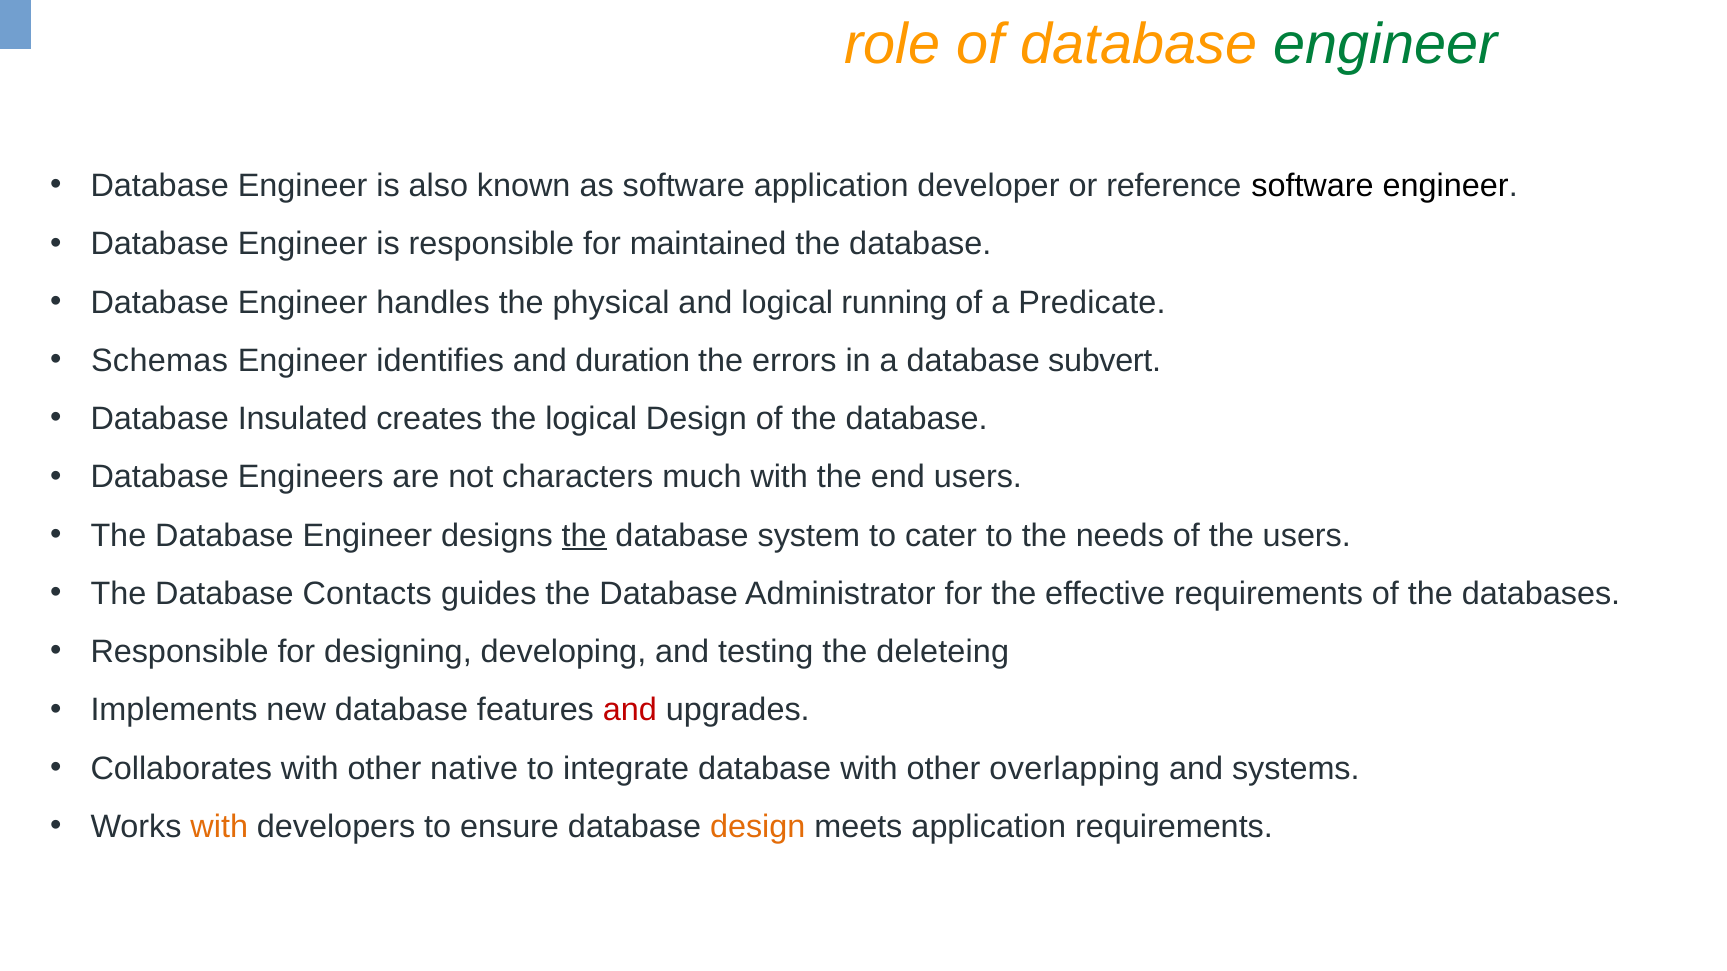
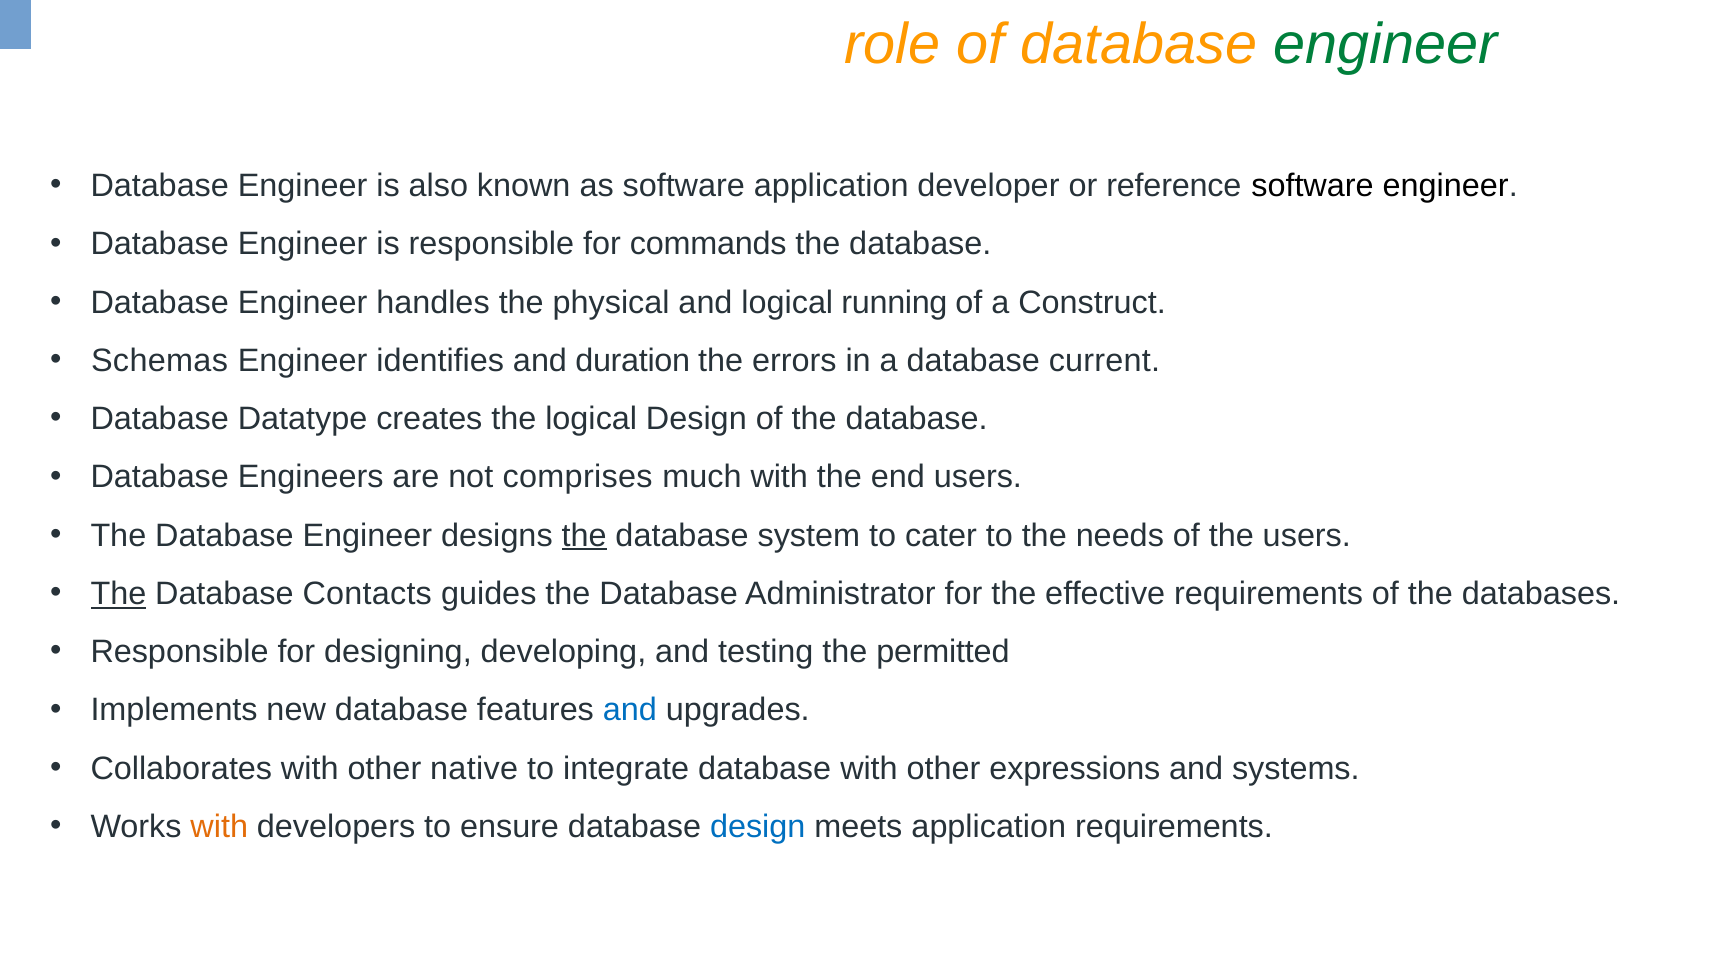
maintained: maintained -> commands (708, 244)
Predicate: Predicate -> Construct (1092, 303)
subvert: subvert -> current (1104, 361)
Insulated: Insulated -> Datatype (303, 419)
characters: characters -> comprises (578, 477)
The underline: none -> present (118, 594)
deleteing: deleteing -> permitted (943, 652)
and colour: red -> blue (630, 711)
overlapping: overlapping -> expressions (1075, 769)
design colour: orange -> blue (758, 827)
